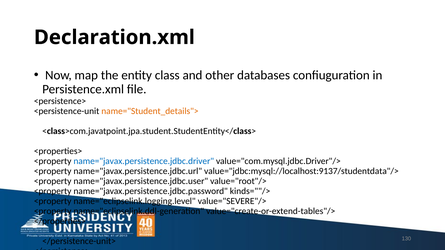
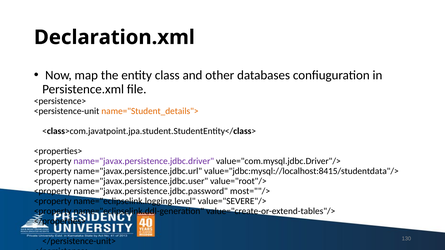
name="javax.persistence.jdbc.driver colour: blue -> purple (144, 161)
value="jdbc:mysql://localhost:9137/studentdata"/>: value="jdbc:mysql://localhost:9137/studentdata"/> -> value="jdbc:mysql://localhost:8415/studentdata"/> (301, 171)
kinds=""/>: kinds=""/> -> most=""/> (250, 191)
